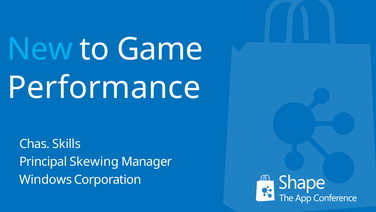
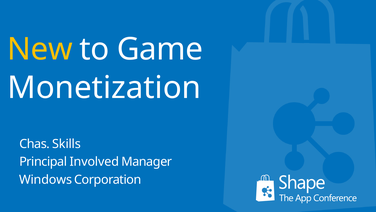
New colour: light blue -> yellow (40, 49)
Performance: Performance -> Monetization (104, 88)
Skewing: Skewing -> Involved (94, 161)
